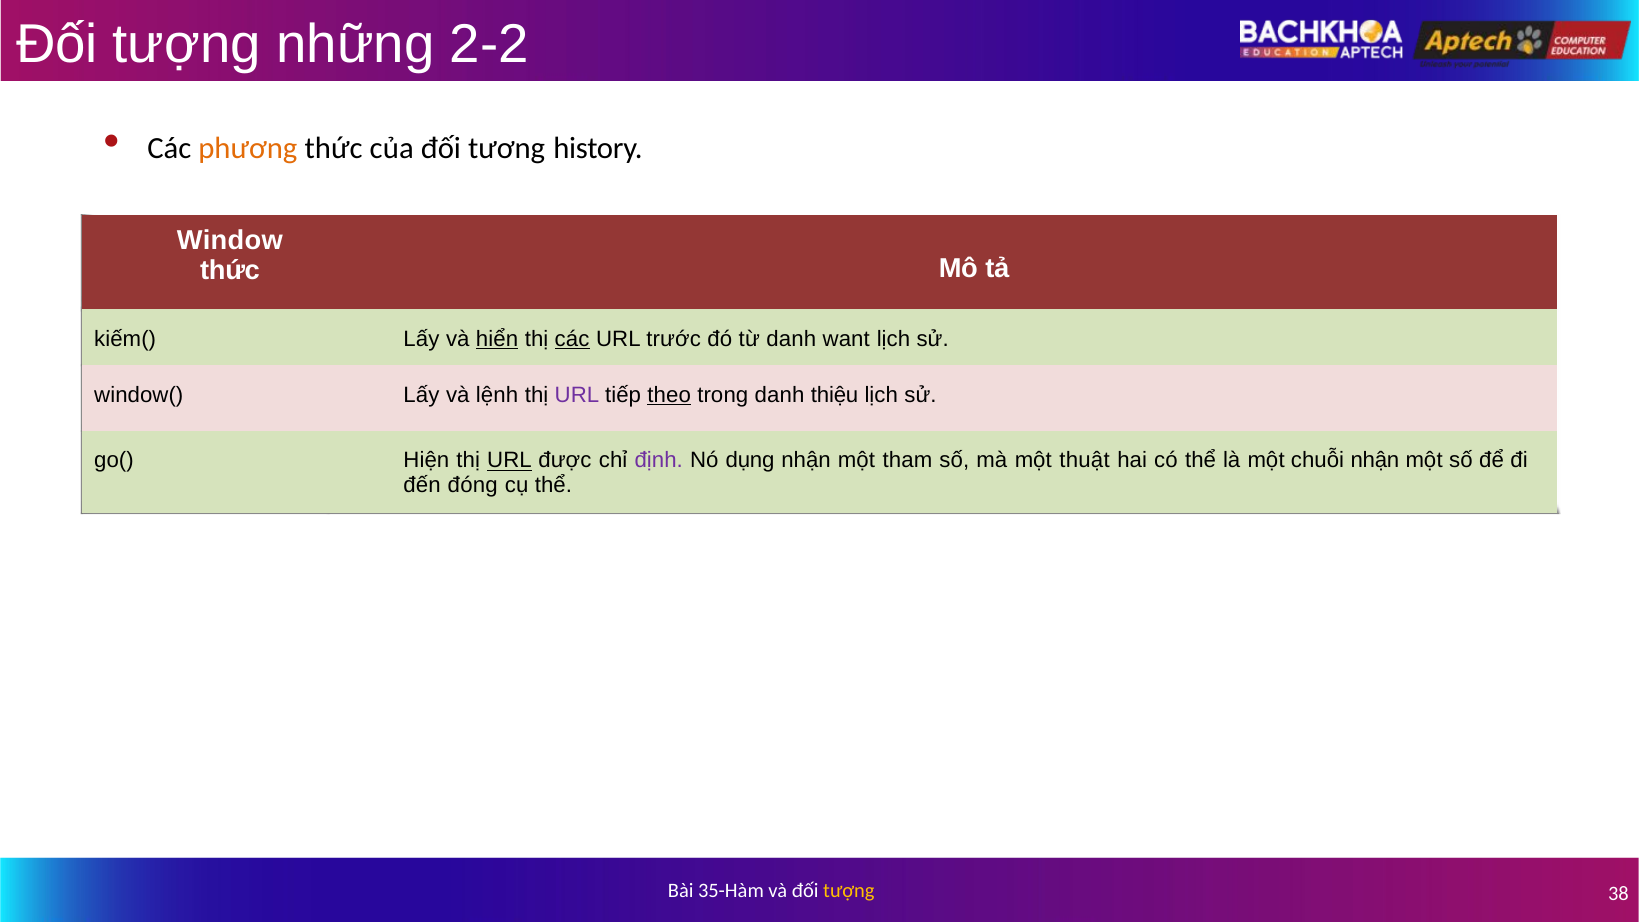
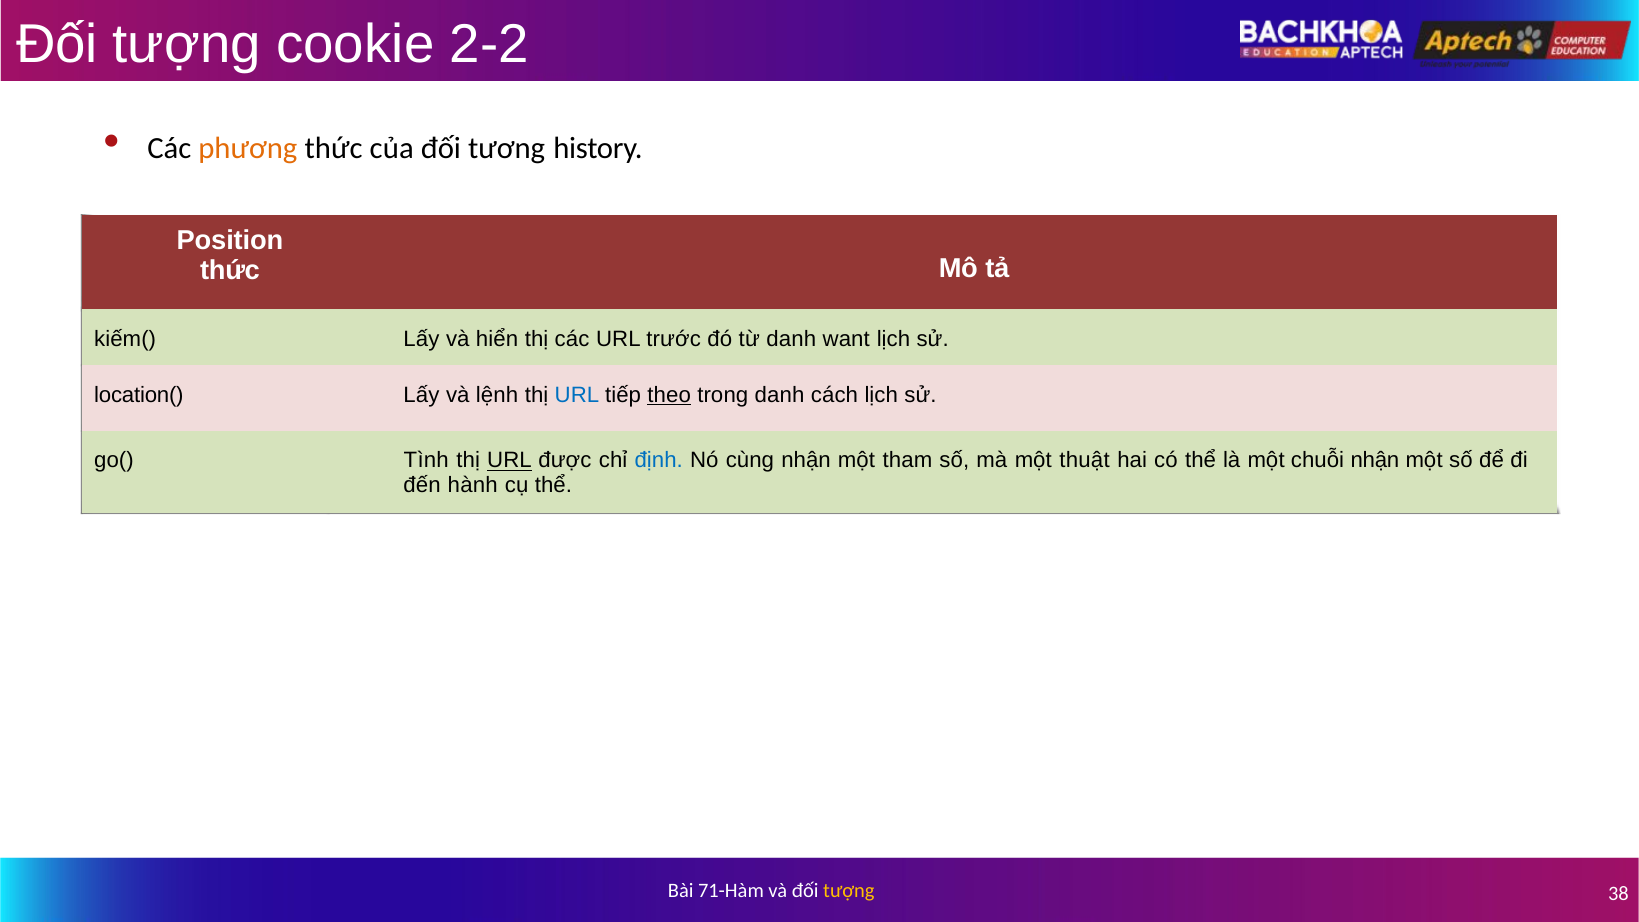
những: những -> cookie (355, 44)
Window: Window -> Position (230, 240)
hiển underline: present -> none (497, 339)
các underline: present -> none (572, 339)
window(: window( -> location( (139, 395)
URL colour: purple -> blue (577, 395)
thiệu: thiệu -> cách (834, 395)
Hiện: Hiện -> Tình (426, 461)
định colour: purple -> blue (659, 461)
dụng: dụng -> cùng (750, 461)
đóng: đóng -> hành (473, 485)
35-Hàm: 35-Hàm -> 71-Hàm (731, 891)
